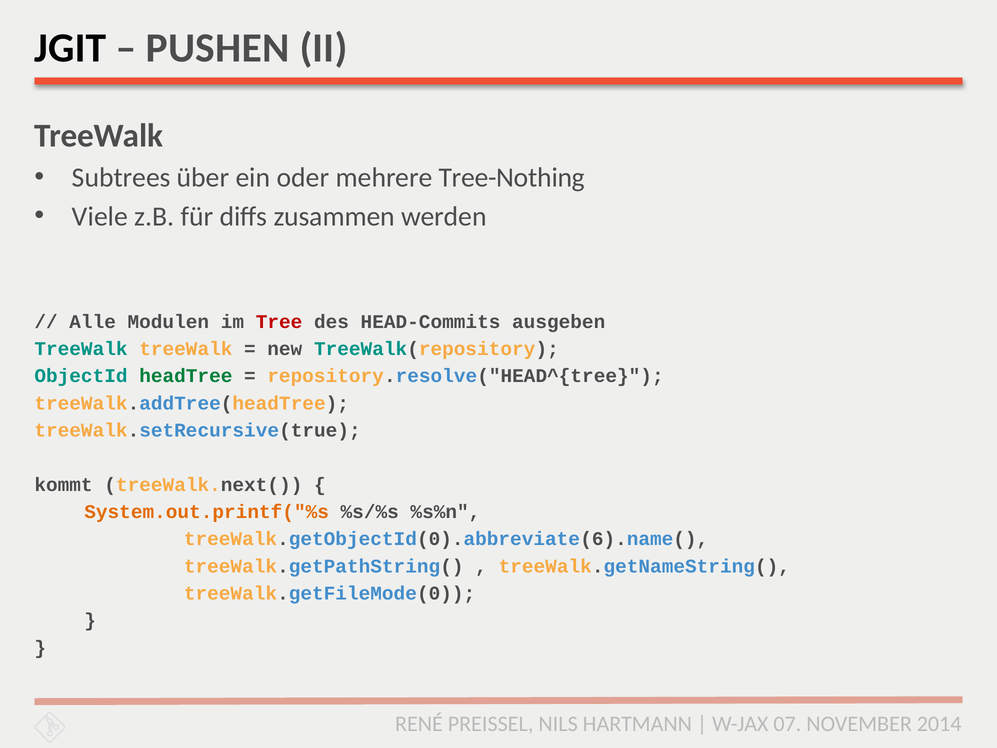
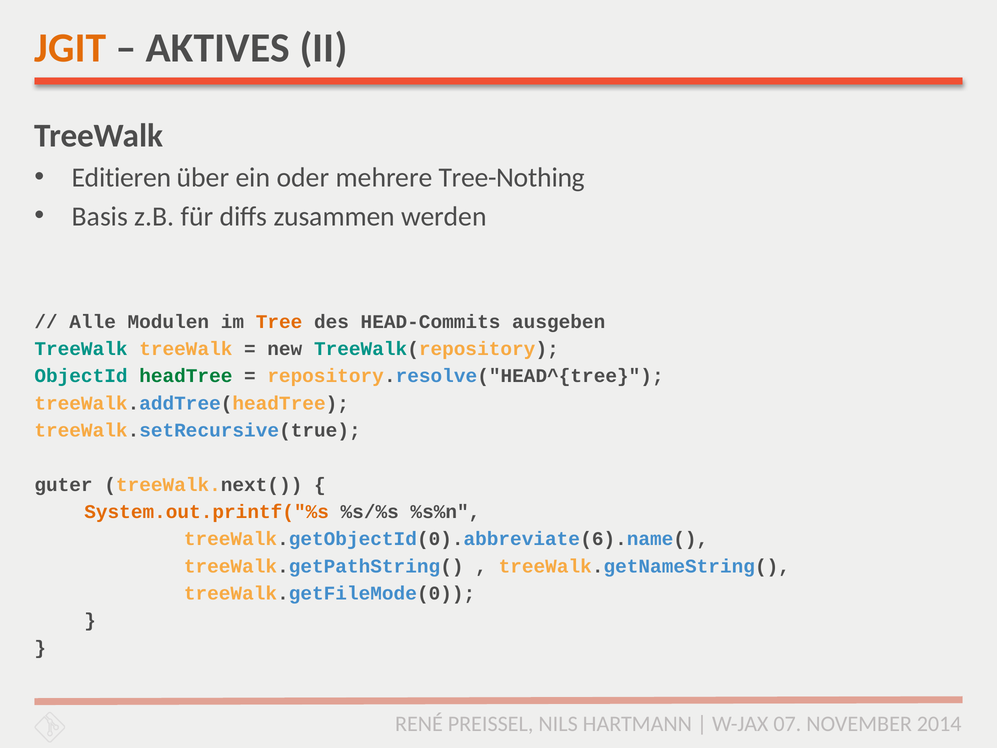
JGIT colour: black -> orange (70, 48)
PUSHEN: PUSHEN -> AKTIVES (218, 48)
Subtrees: Subtrees -> Editieren (121, 178)
Viele: Viele -> Basis (100, 216)
Tree colour: red -> orange (279, 322)
kommt: kommt -> guter (63, 485)
